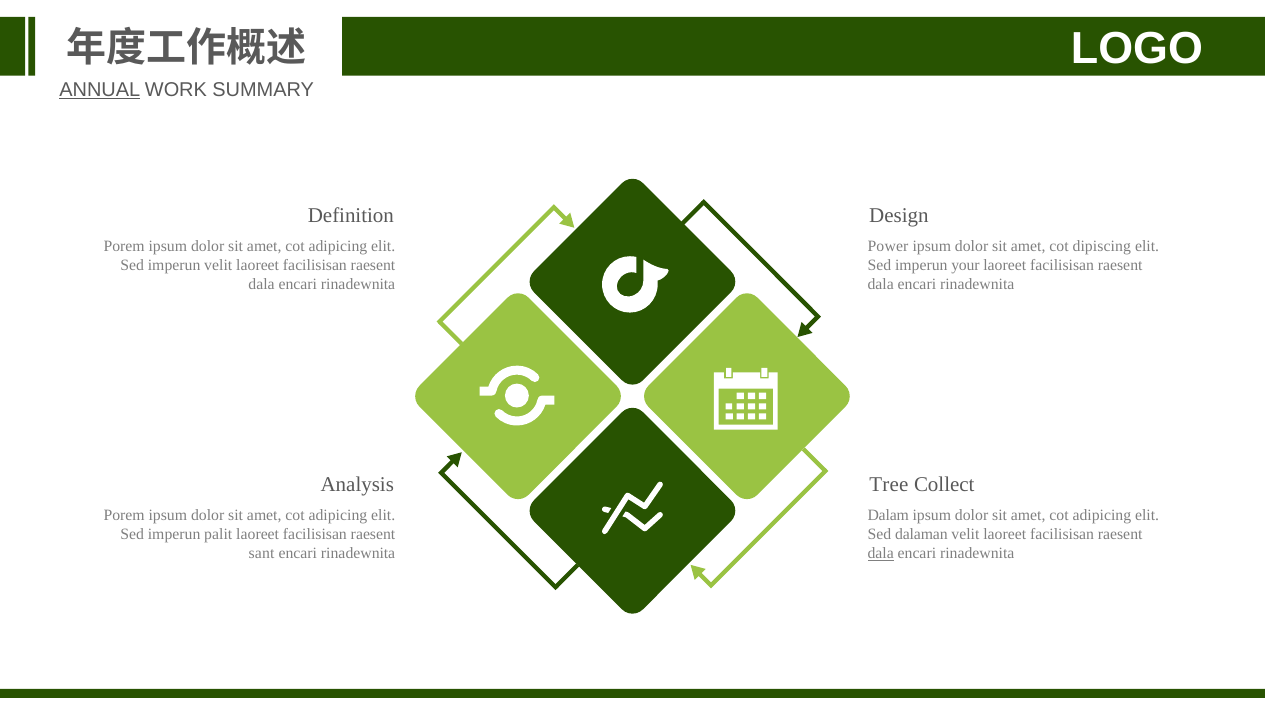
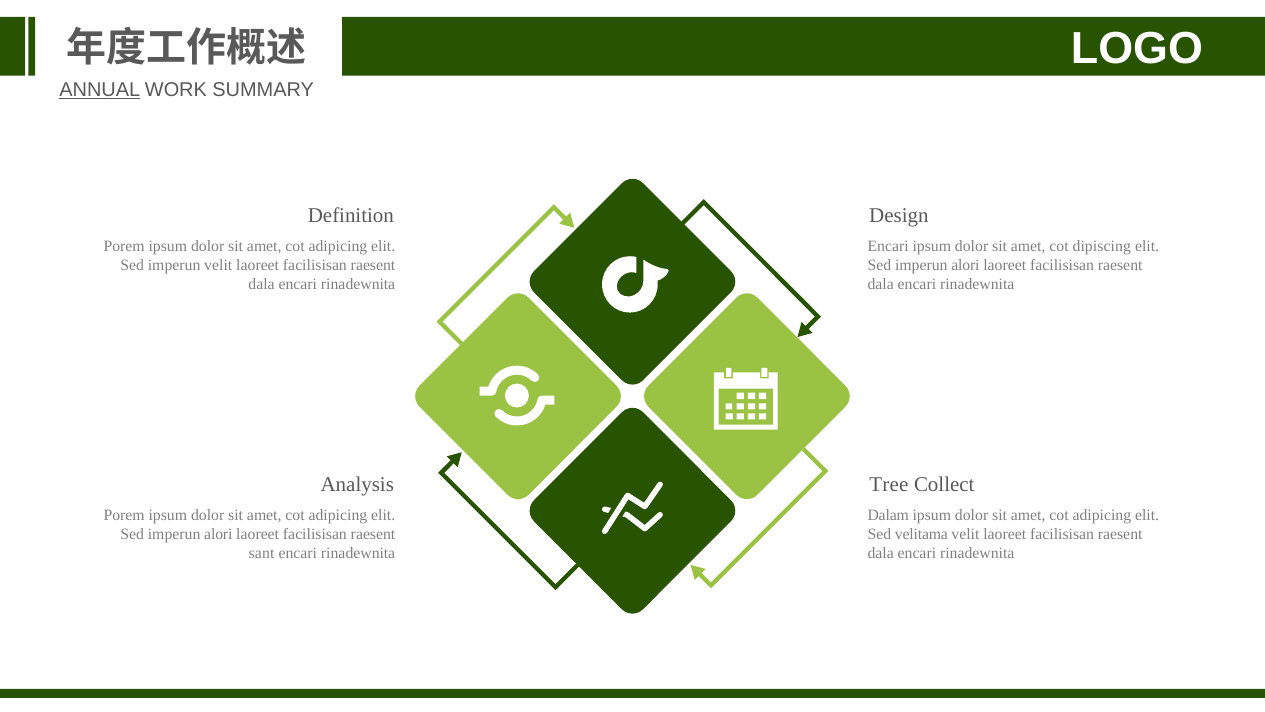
Power: Power -> Encari (888, 246)
your: your -> alori (965, 265)
palit: palit -> alori (218, 534)
dalaman: dalaman -> velitama (921, 534)
dala underline: present -> none (881, 553)
